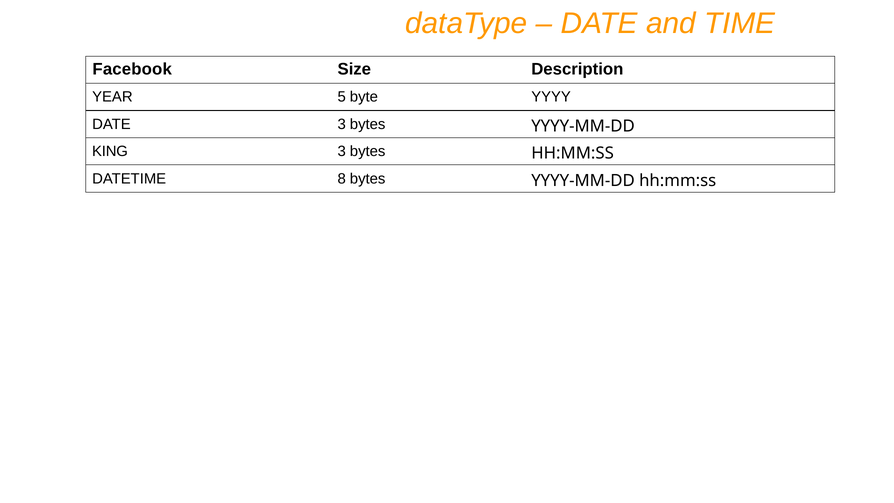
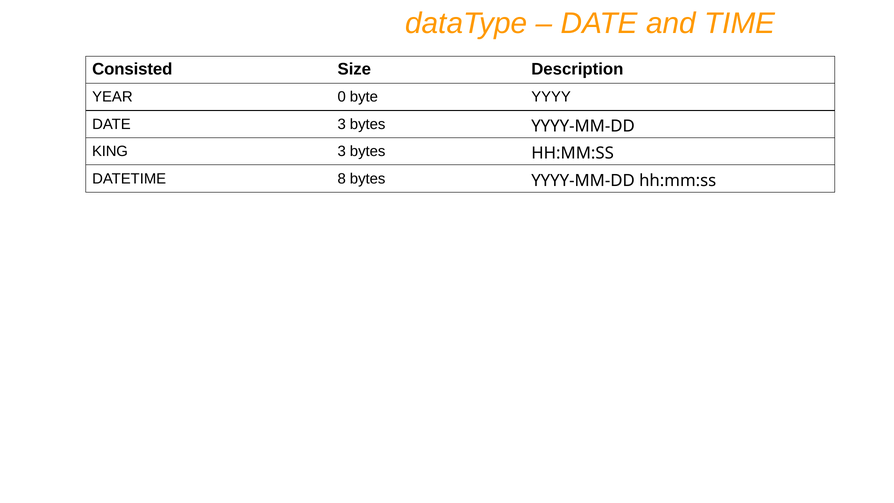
Facebook: Facebook -> Consisted (132, 69)
5: 5 -> 0 (342, 97)
